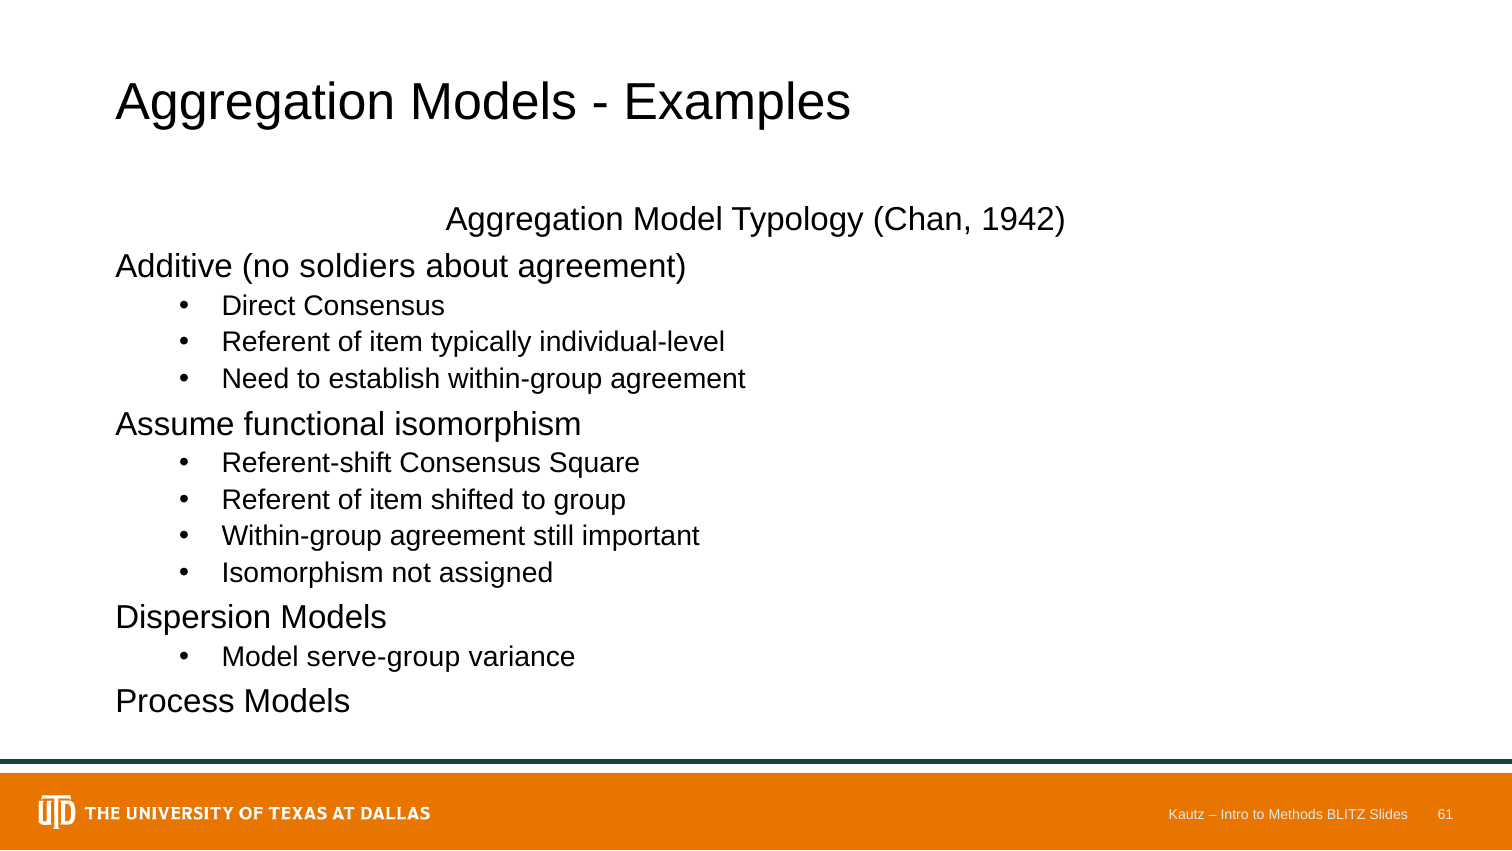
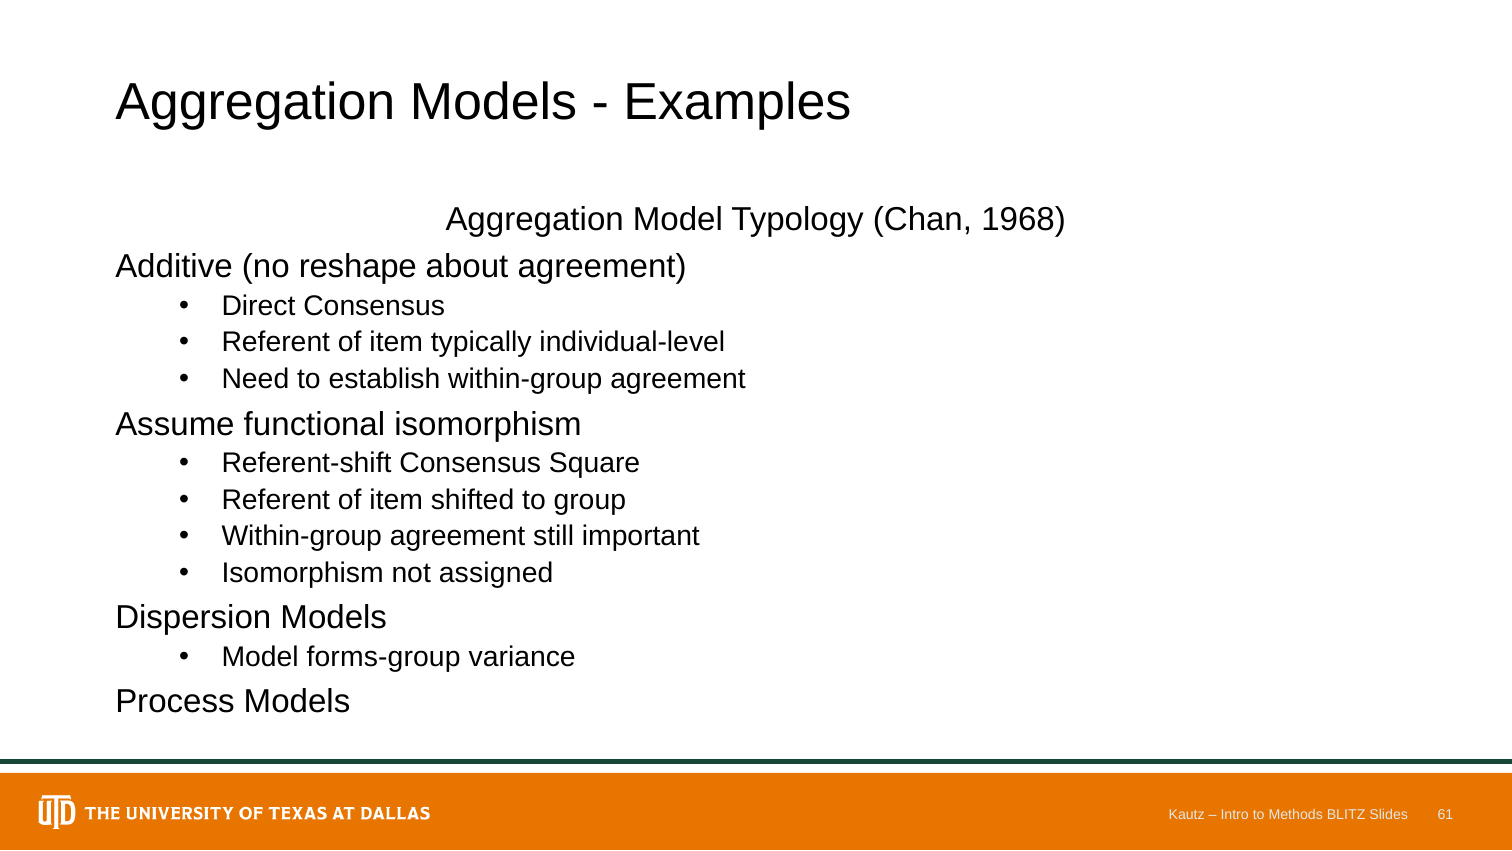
1942: 1942 -> 1968 (1024, 219)
soldiers: soldiers -> reshape (358, 267)
serve-group: serve-group -> forms-group (384, 657)
